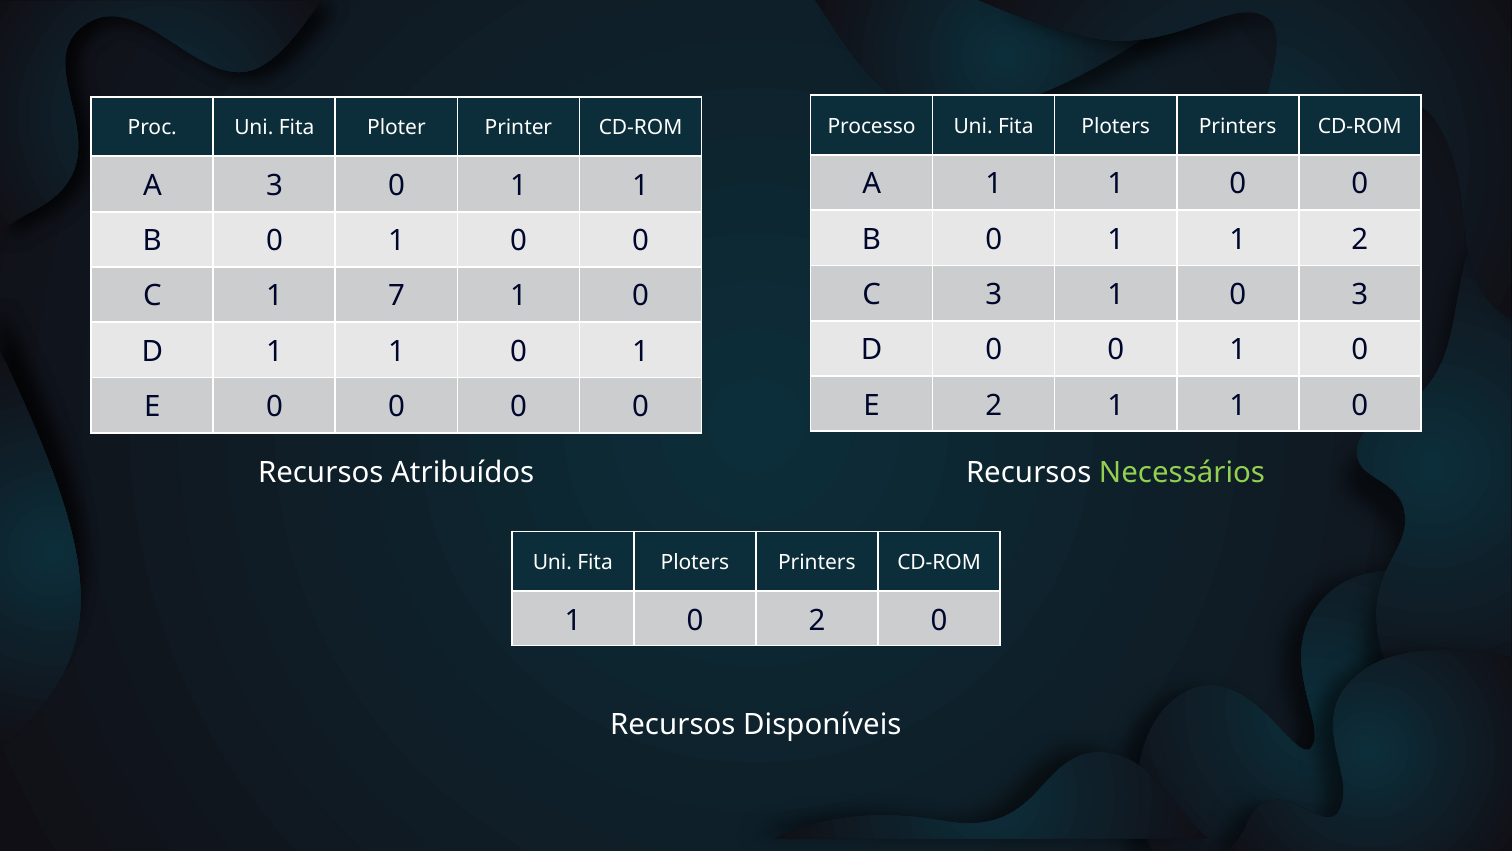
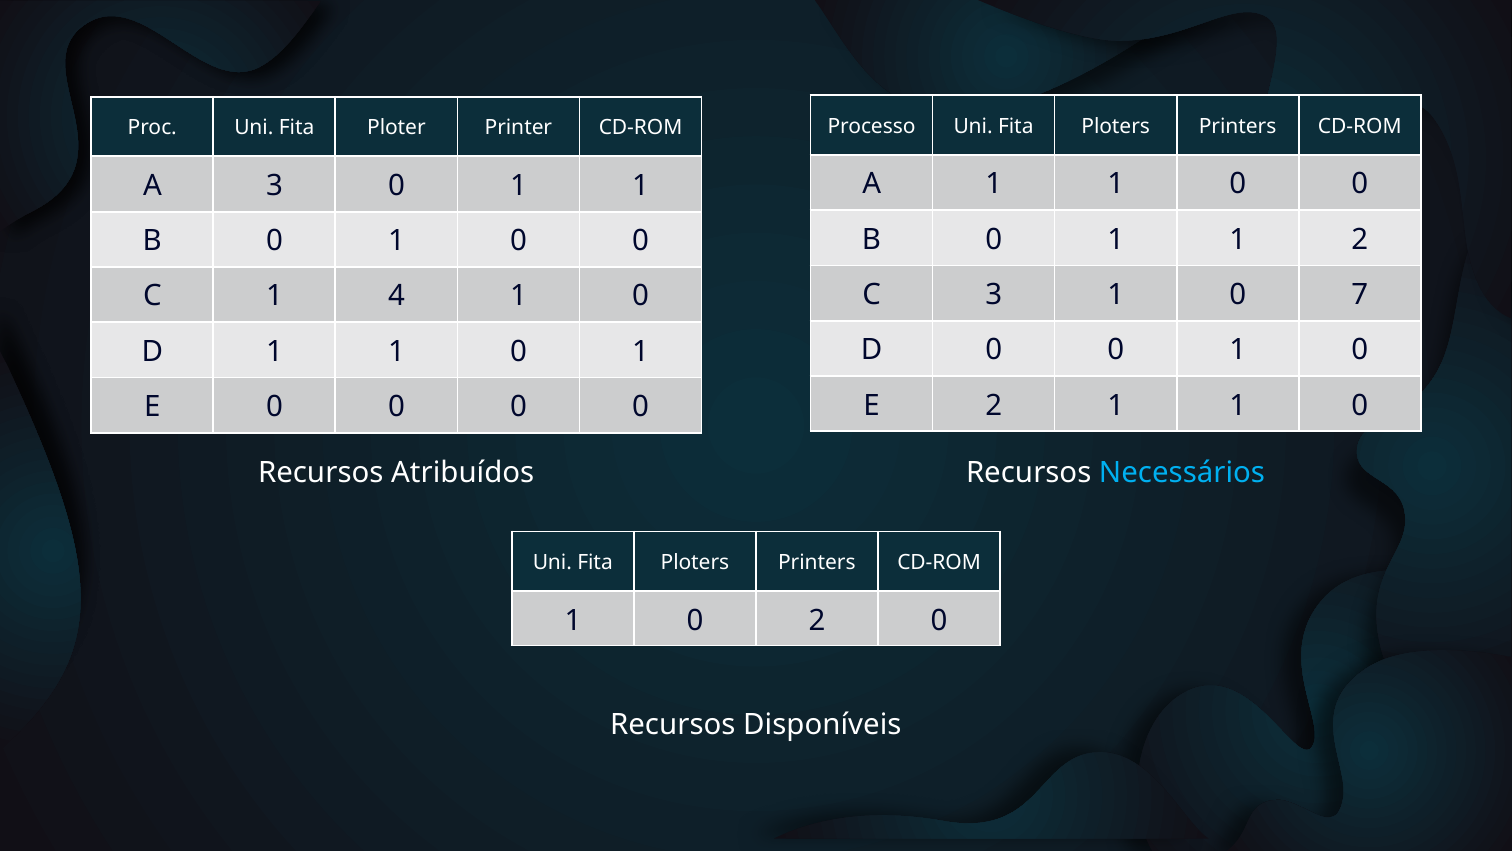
0 3: 3 -> 7 (1360, 295)
7: 7 -> 4 (397, 296)
Necessários colour: light green -> light blue (1182, 473)
